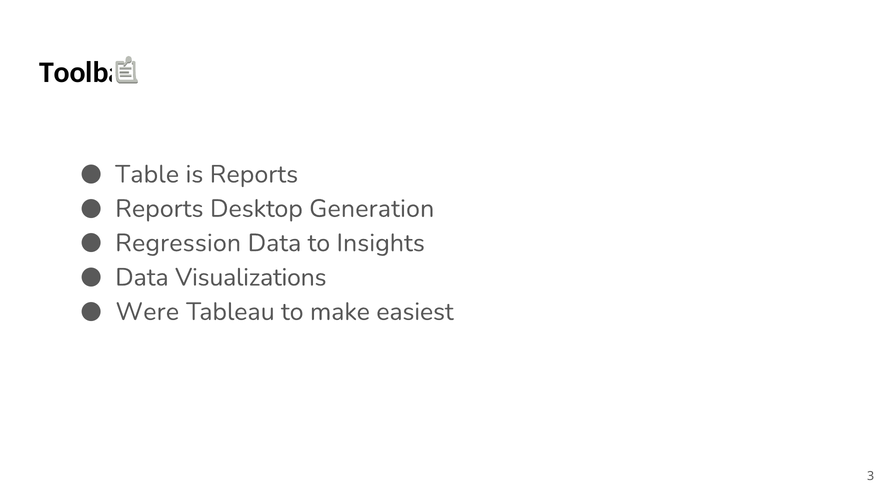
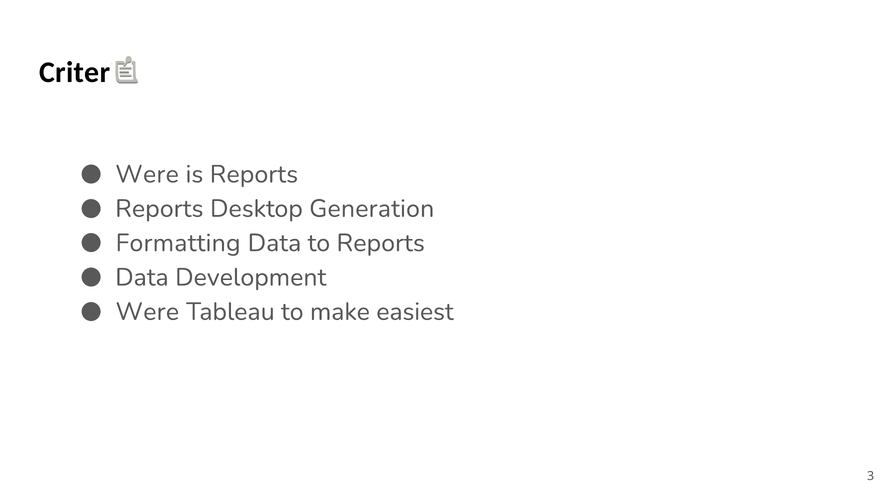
Toolbar: Toolbar -> Criteria (86, 72)
Table: Table -> Were (147, 174)
Regression: Regression -> Formatting (178, 243)
to Insights: Insights -> Reports (381, 243)
Visualizations: Visualizations -> Development (251, 277)
